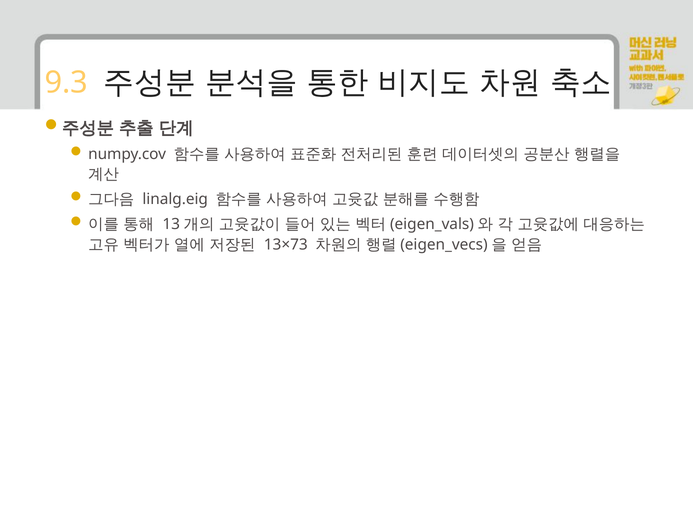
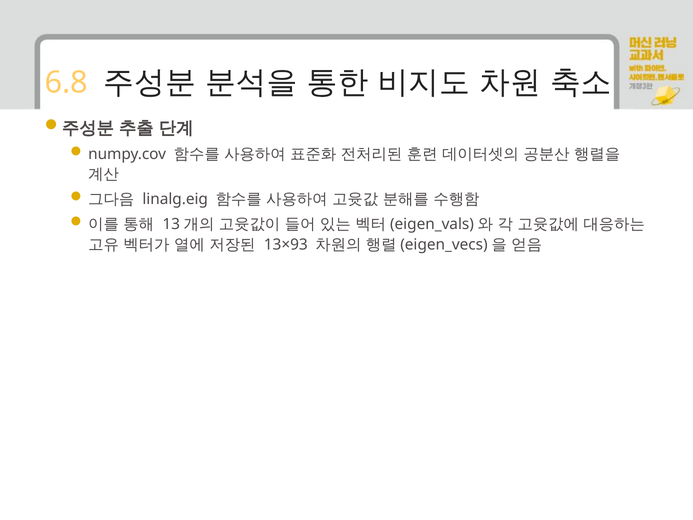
9.3: 9.3 -> 6.8 (66, 82)
13×73: 13×73 -> 13×93 (286, 245)
